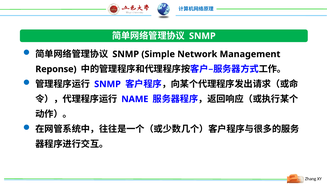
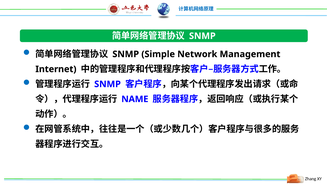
Reponse: Reponse -> Internet (56, 69)
